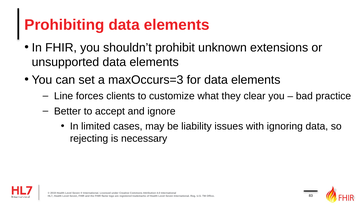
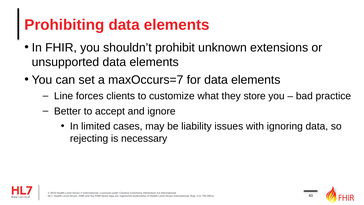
maxOccurs=3: maxOccurs=3 -> maxOccurs=7 (146, 80)
clear: clear -> store (255, 96)
